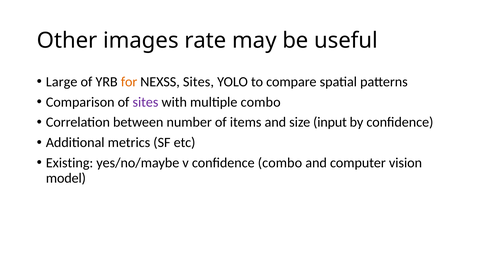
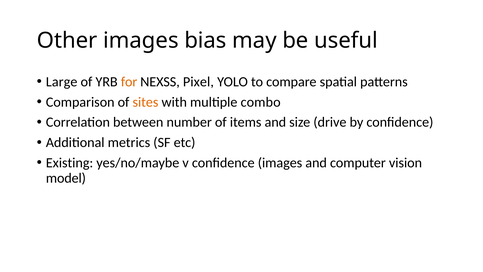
rate: rate -> bias (205, 41)
NEXSS Sites: Sites -> Pixel (198, 82)
sites colour: purple -> orange (145, 102)
input: input -> drive (330, 122)
confidence combo: combo -> images (280, 163)
